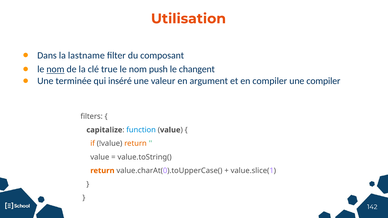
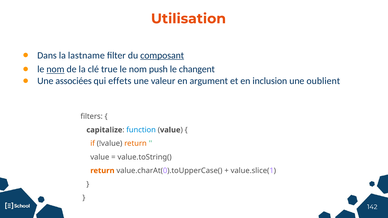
composant underline: none -> present (162, 55)
terminée: terminée -> associées (74, 81)
inséré: inséré -> effets (120, 81)
en compiler: compiler -> inclusion (270, 81)
une compiler: compiler -> oublient (323, 81)
